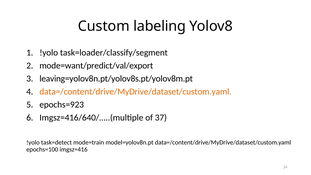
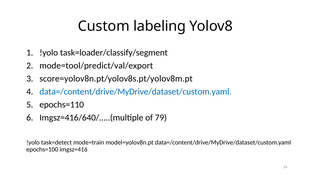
mode=want/predict/val/export: mode=want/predict/val/export -> mode=tool/predict/val/export (96, 66)
leaving=yolov8n.pt/yolov8s.pt/yolov8m.pt: leaving=yolov8n.pt/yolov8s.pt/yolov8m.pt -> score=yolov8n.pt/yolov8s.pt/yolov8m.pt (116, 79)
data=/content/drive/MyDrive/dataset/custom.yaml colour: orange -> blue (136, 92)
epochs=923: epochs=923 -> epochs=110 (62, 105)
37: 37 -> 79 (161, 118)
